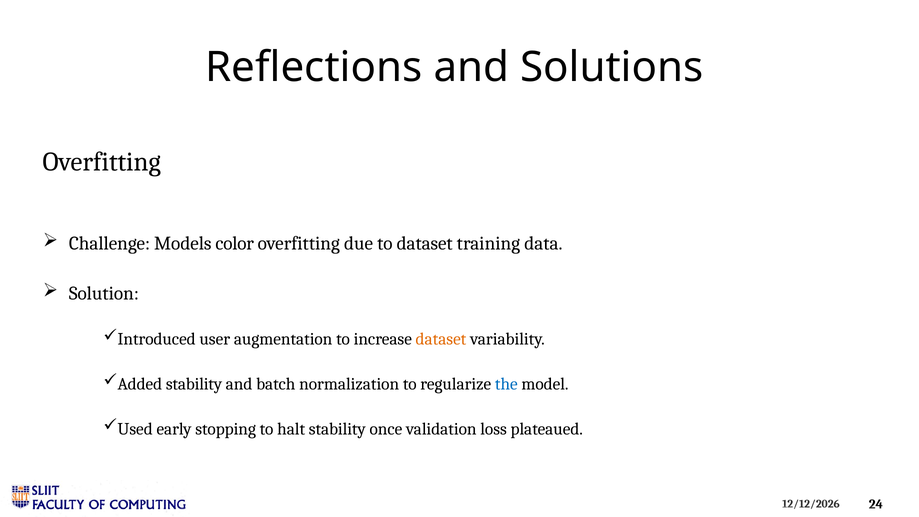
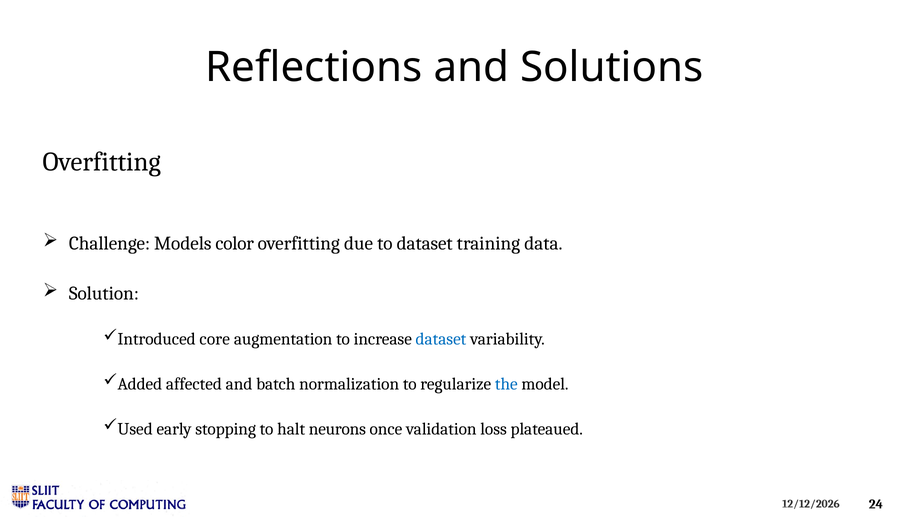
user: user -> core (215, 339)
dataset colour: orange -> blue (441, 339)
stability: stability -> affected (194, 384)
halt stability: stability -> neurons (337, 429)
